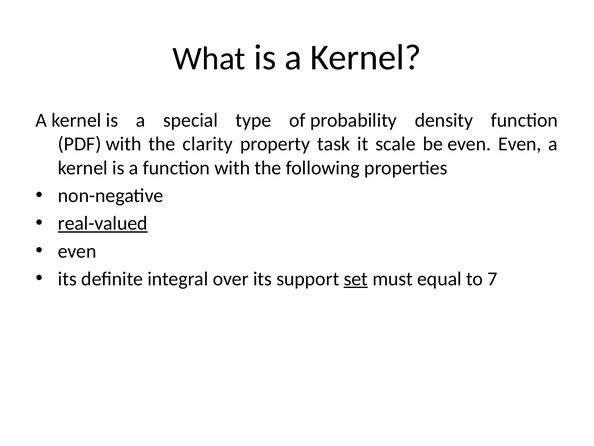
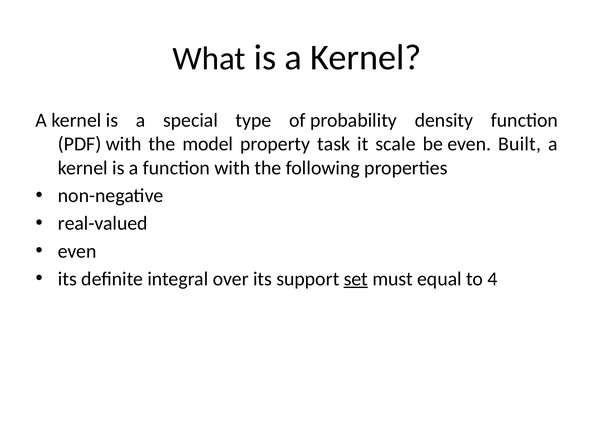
clarity: clarity -> model (208, 144)
even Even: Even -> Built (520, 144)
real-valued underline: present -> none (103, 223)
7: 7 -> 4 (493, 279)
